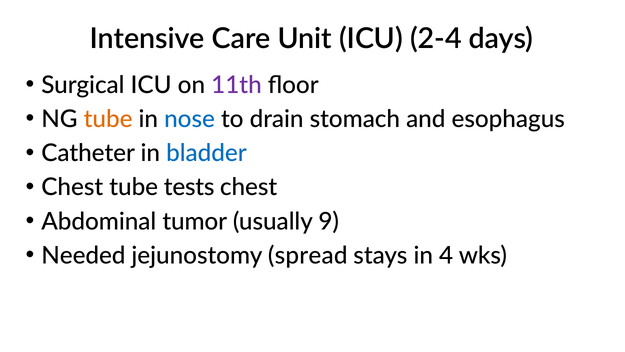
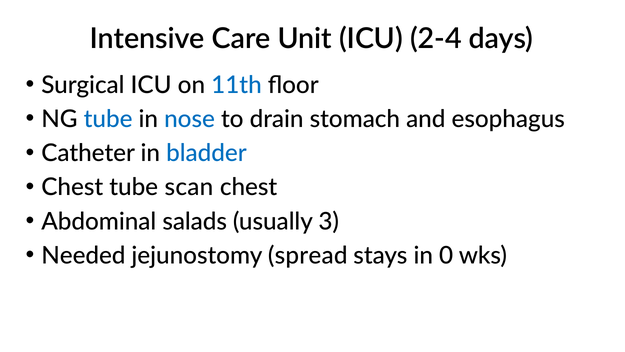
11th colour: purple -> blue (236, 85)
tube colour: orange -> blue (108, 119)
tests: tests -> scan (189, 187)
tumor: tumor -> salads (195, 221)
9: 9 -> 3 (329, 221)
4: 4 -> 0 (446, 255)
